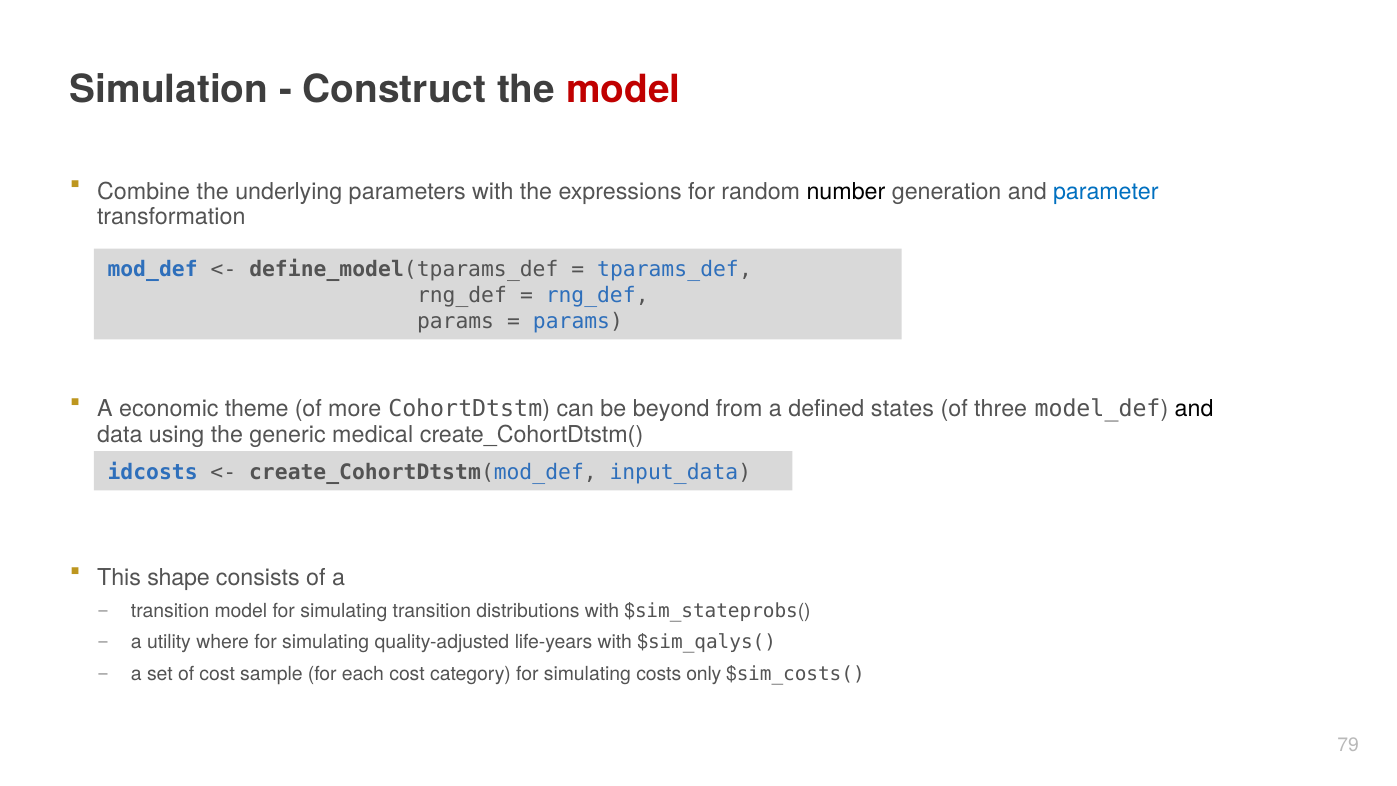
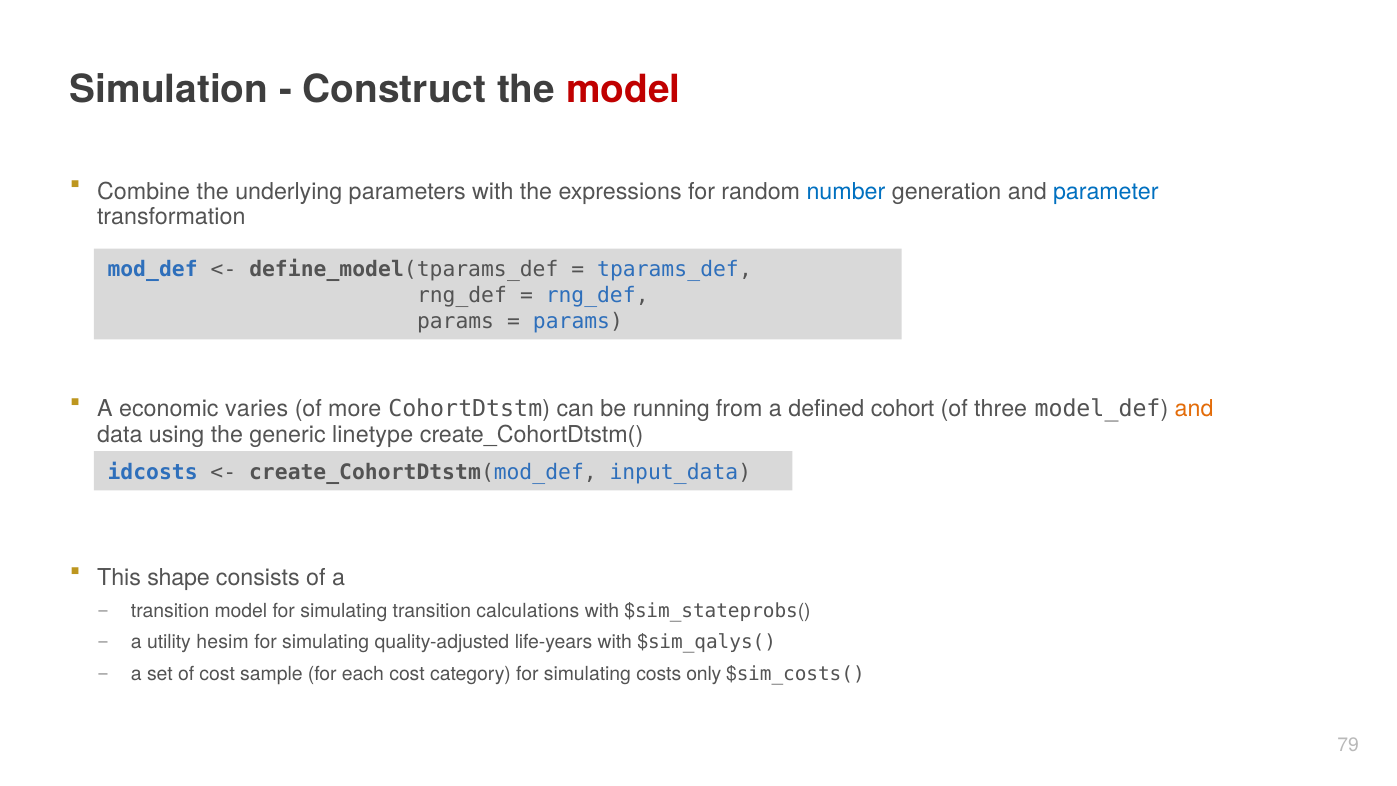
number colour: black -> blue (846, 191)
theme: theme -> varies (257, 409)
beyond: beyond -> running (671, 409)
states: states -> cohort (903, 409)
and colour: black -> orange (1194, 409)
medical: medical -> linetype (373, 434)
distributions: distributions -> calculations (528, 611)
where: where -> hesim (223, 642)
